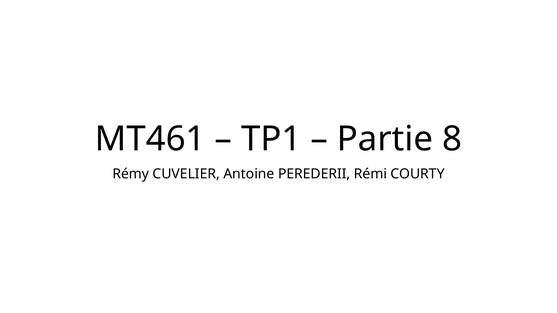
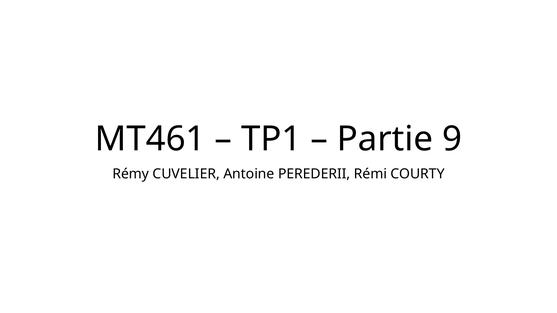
8: 8 -> 9 (452, 139)
